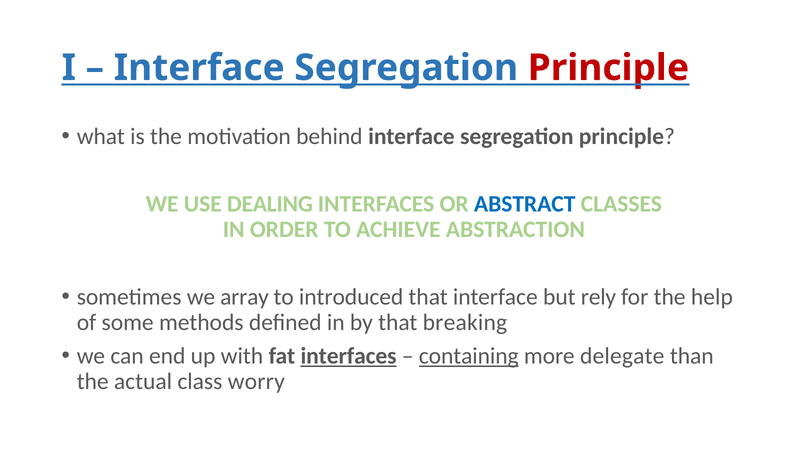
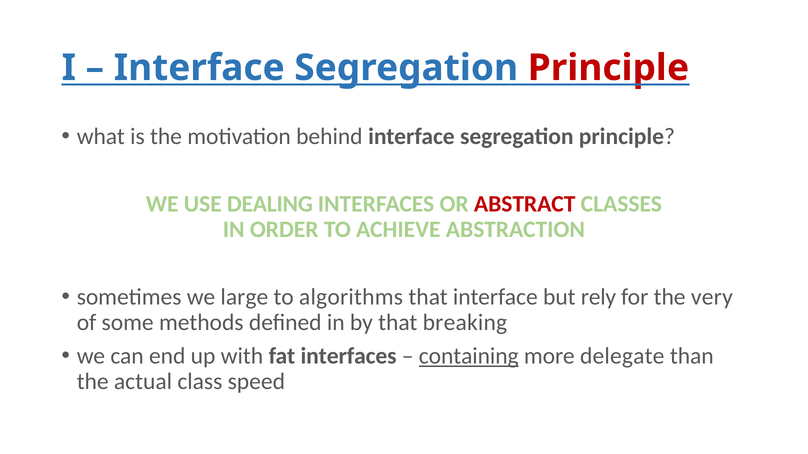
ABSTRACT colour: blue -> red (525, 204)
array: array -> large (244, 297)
introduced: introduced -> algorithms (351, 297)
help: help -> very (712, 297)
interfaces underline: present -> none (349, 356)
worry: worry -> speed (256, 382)
